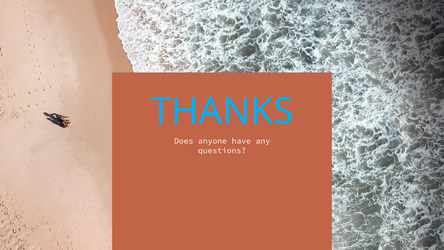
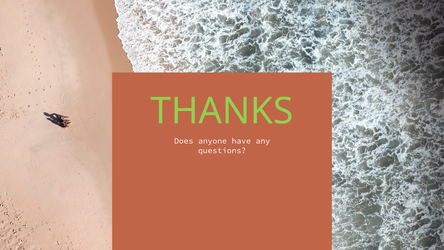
THANKS colour: light blue -> light green (222, 111)
